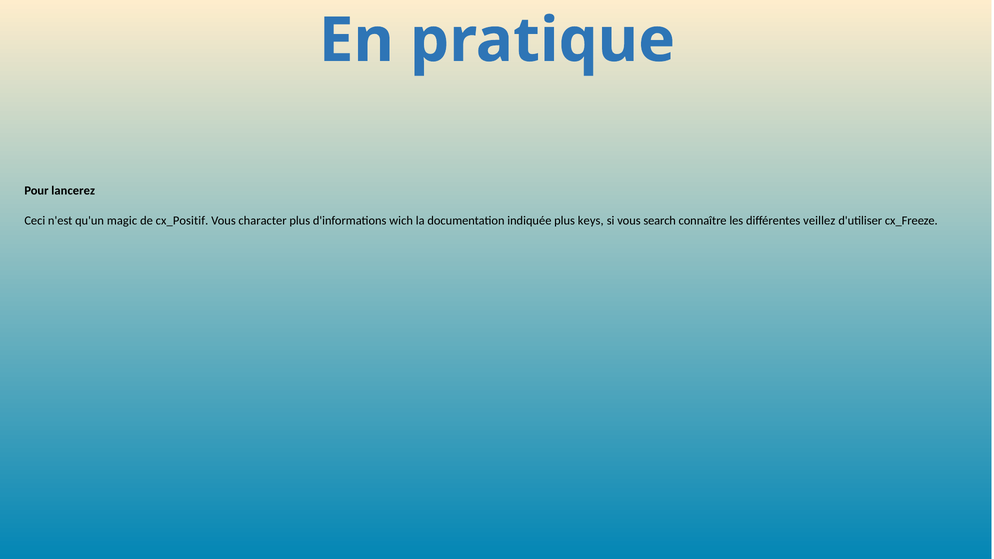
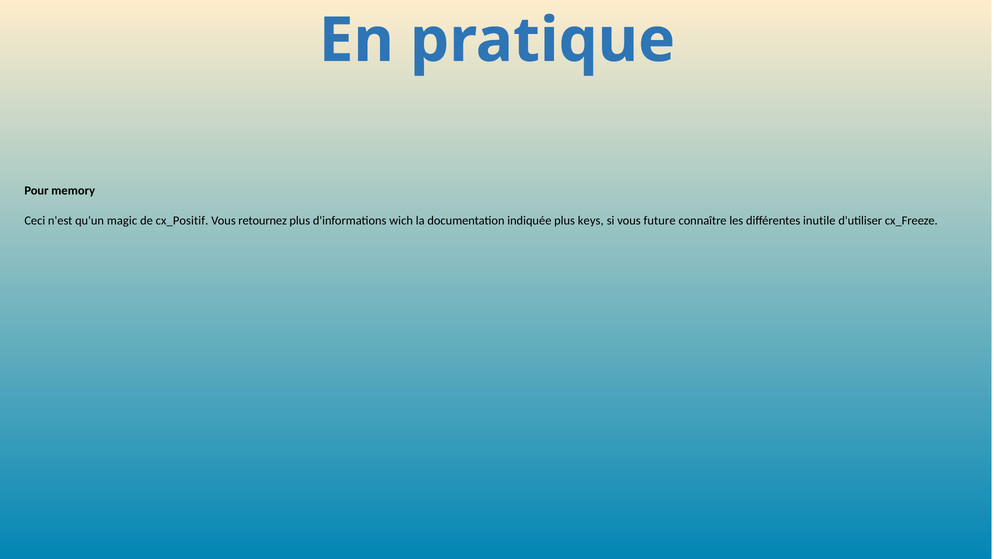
lancerez: lancerez -> memory (73, 191)
character: character -> retournez (263, 221)
search: search -> future (660, 221)
veillez: veillez -> inutile (819, 221)
